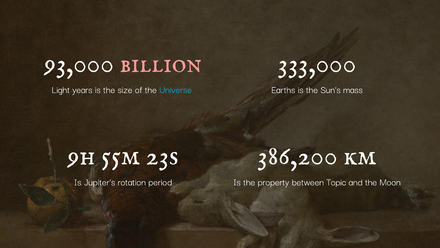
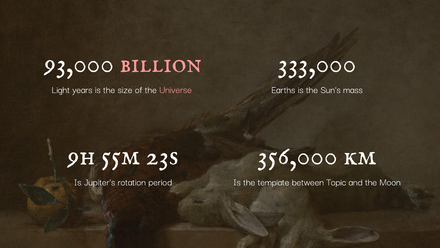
Universe colour: light blue -> pink (176, 89)
386,200: 386,200 -> 356,000 (297, 155)
property: property -> template (274, 182)
